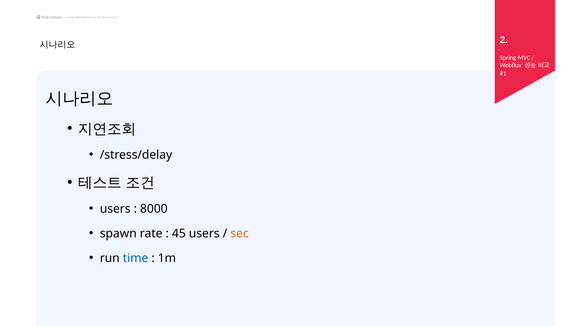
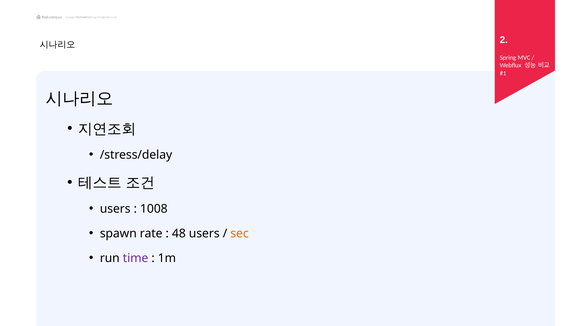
8000: 8000 -> 1008 (154, 209)
45: 45 -> 48 (179, 233)
time colour: blue -> purple (136, 258)
